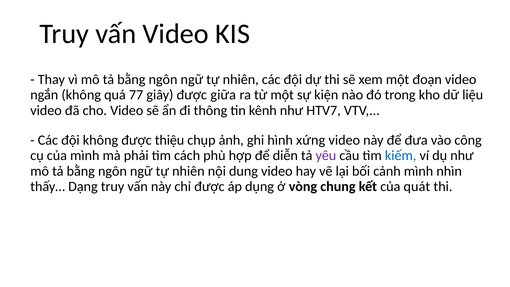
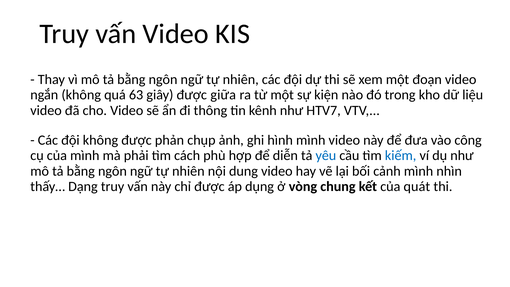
77: 77 -> 63 (136, 95)
thiệu: thiệu -> phản (169, 140)
hình xứng: xứng -> mình (311, 140)
yêu colour: purple -> blue (326, 156)
